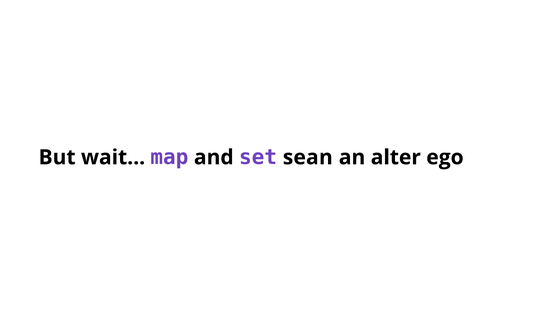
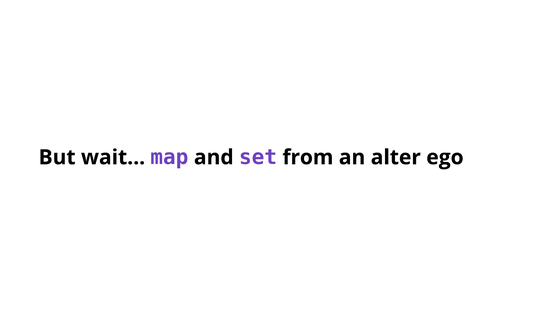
sean: sean -> from (308, 157)
